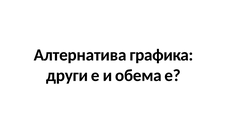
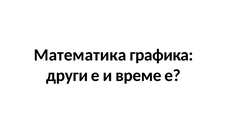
Алтернатива: Алтернатива -> Математика (80, 55)
обема: обема -> време (138, 75)
